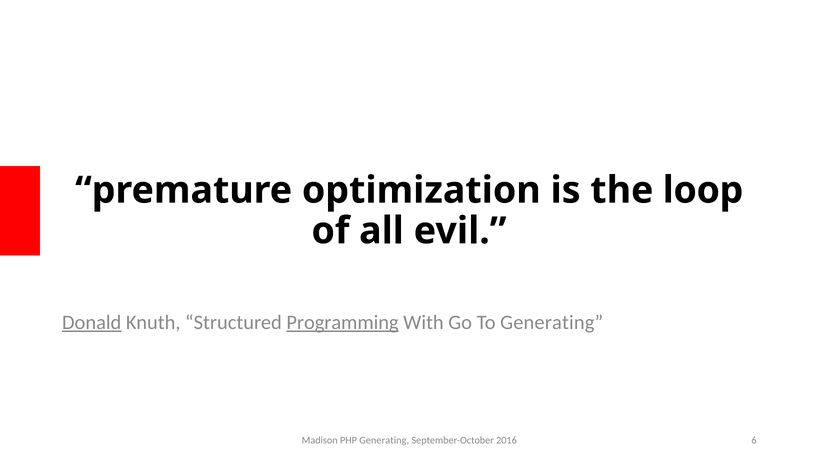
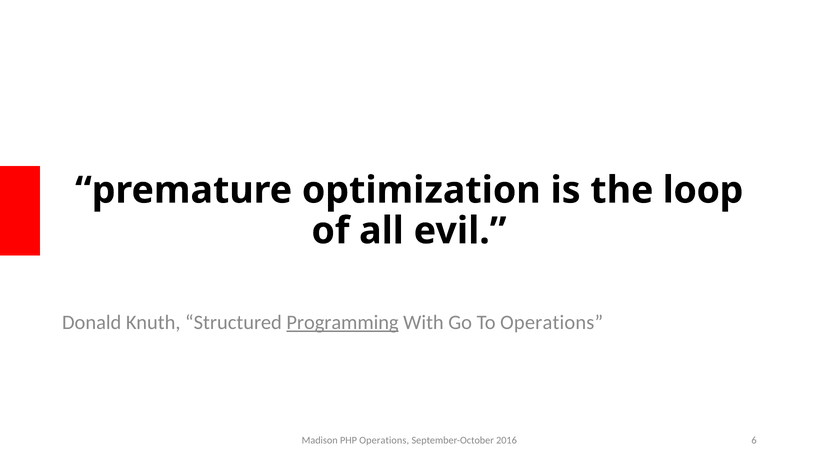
Donald underline: present -> none (92, 322)
To Generating: Generating -> Operations (552, 322)
PHP Generating: Generating -> Operations (384, 440)
